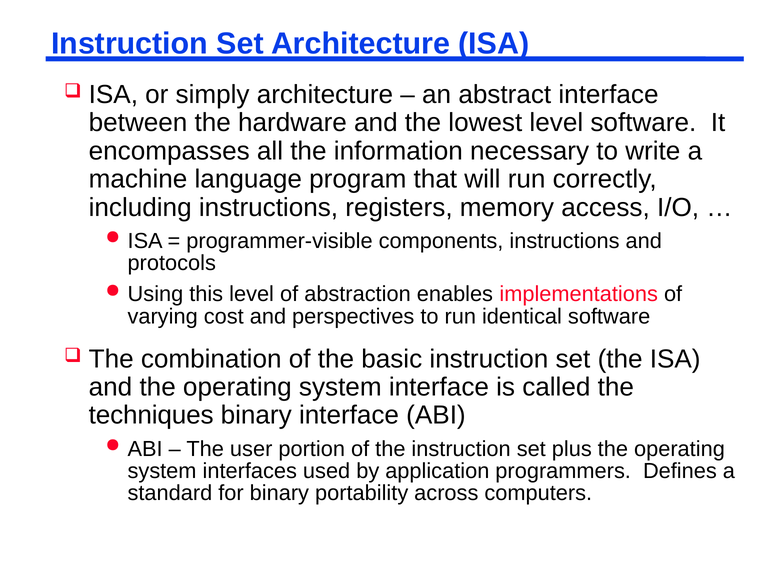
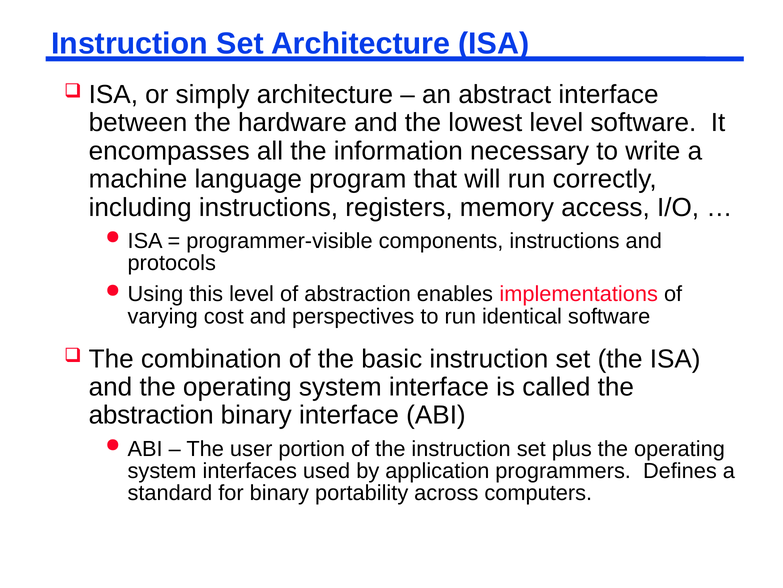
techniques: techniques -> abstraction (151, 415)
